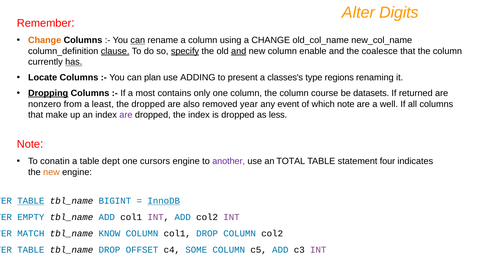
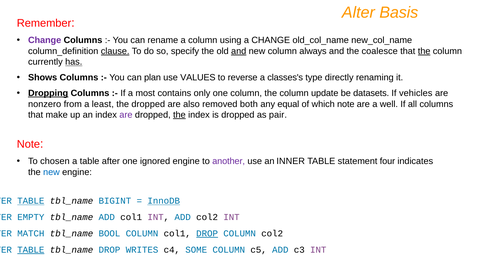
Digits: Digits -> Basis (399, 13)
Change colour: orange -> purple (45, 40)
can underline: present -> none (138, 40)
specify underline: present -> none (185, 51)
enable: enable -> always (313, 51)
the underline: none -> present (424, 51)
Locate: Locate -> Shows (43, 78)
ADDING: ADDING -> VALUES (198, 78)
present: present -> reverse (243, 78)
regions: regions -> directly (339, 78)
course: course -> update (325, 93)
returned: returned -> vehicles (416, 93)
year: year -> both (249, 104)
event: event -> equal (288, 104)
the underline: none -> present (179, 115)
less: less -> pair (278, 115)
conatin: conatin -> chosen (55, 161)
dept: dept -> after (111, 161)
cursors: cursors -> ignored (155, 161)
TOTAL: TOTAL -> INNER (291, 161)
new colour: orange -> blue (51, 172)
KNOW: KNOW -> BOOL (109, 234)
DROP underline: none -> present (207, 234)
TABLE underline: none -> present (31, 250)
OFFSET: OFFSET -> WRITES (142, 250)
